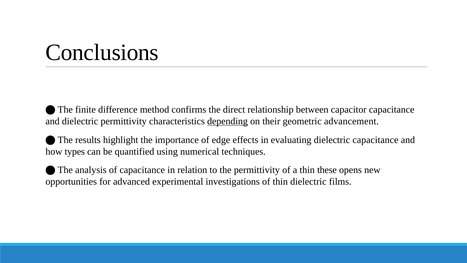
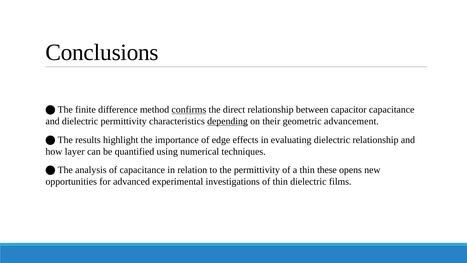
confirms underline: none -> present (189, 109)
dielectric capacitance: capacitance -> relationship (375, 140)
types: types -> layer (75, 151)
